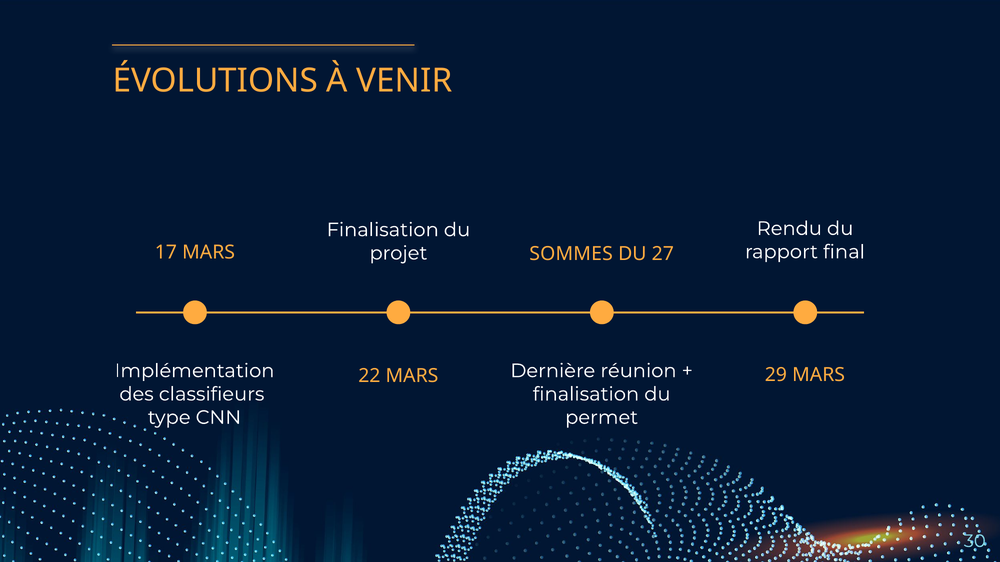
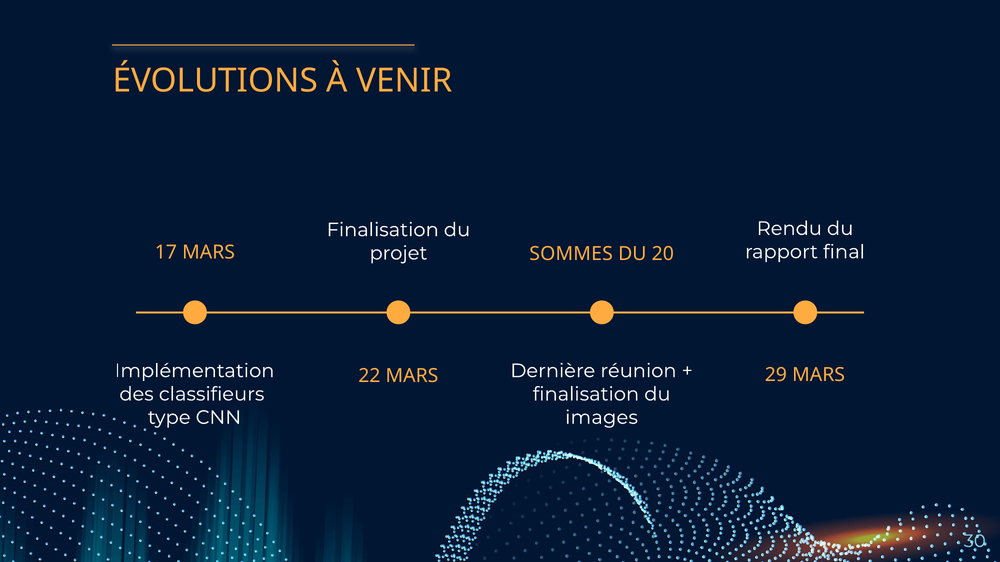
27: 27 -> 20 (663, 254)
permet: permet -> images (602, 418)
